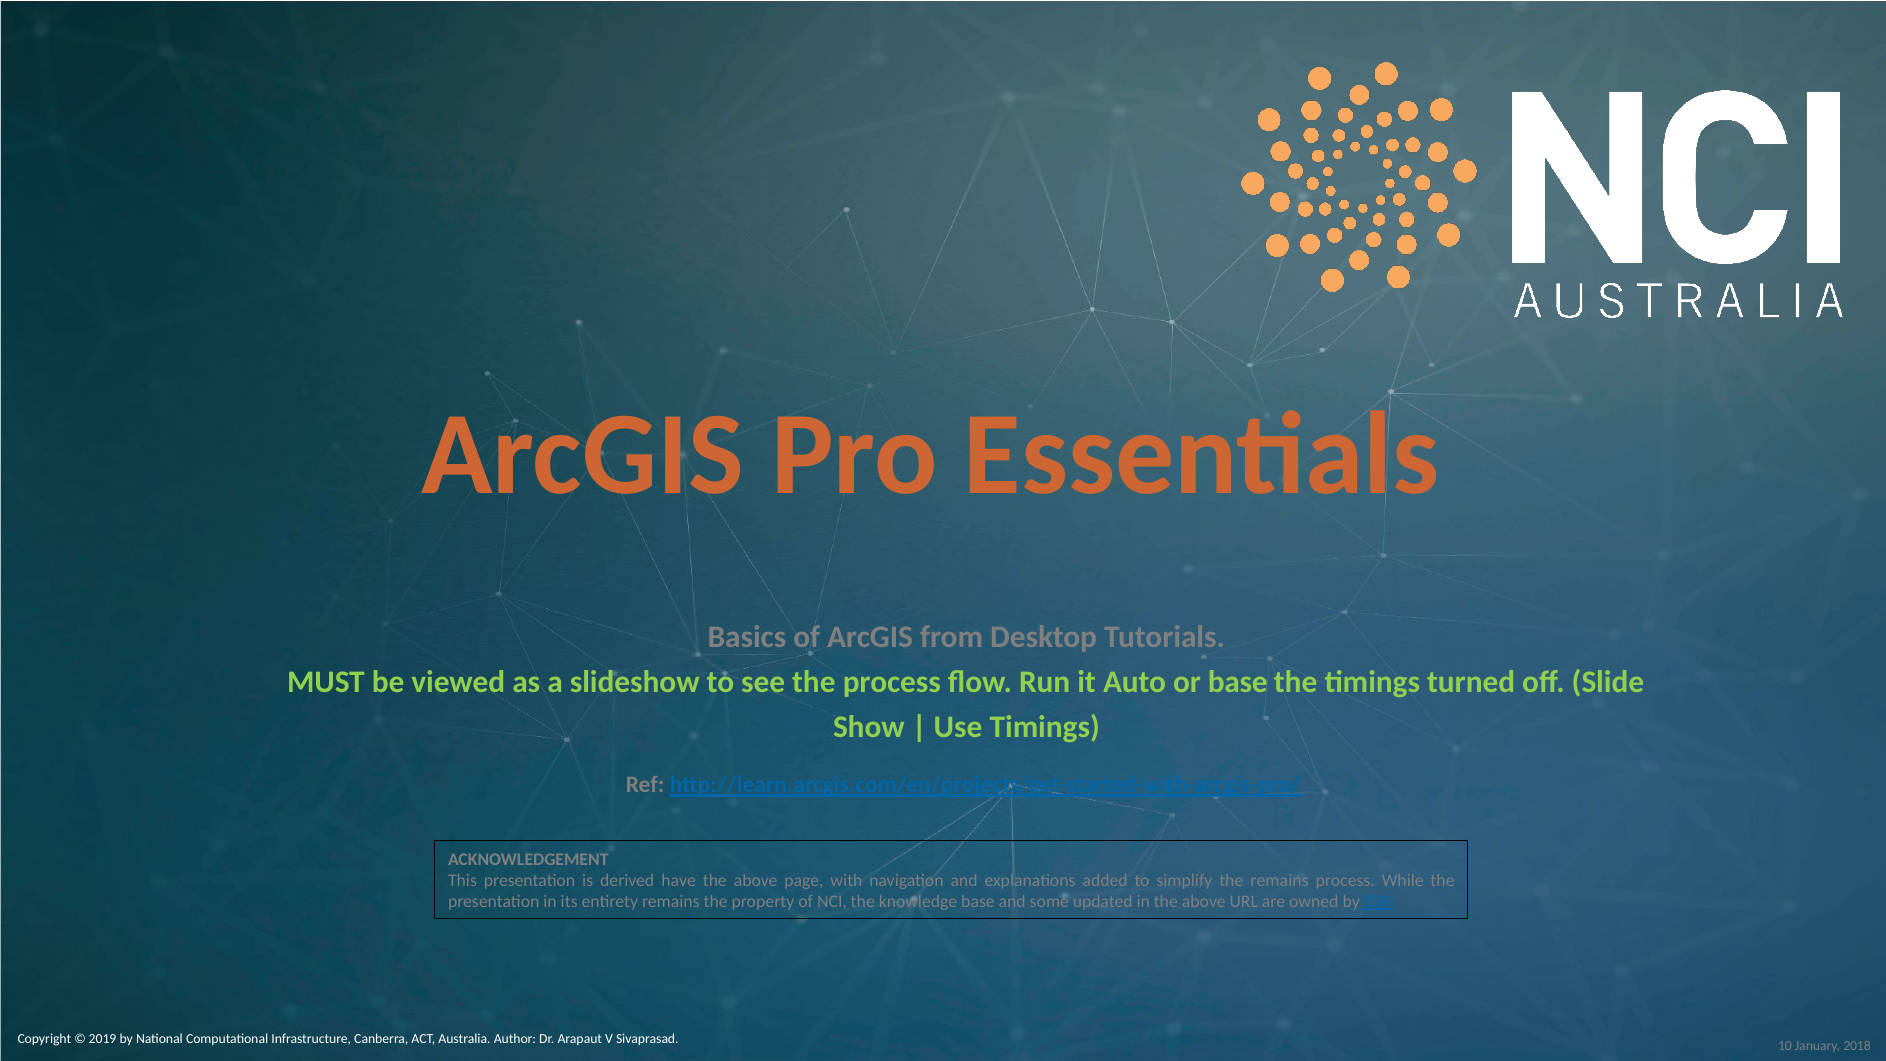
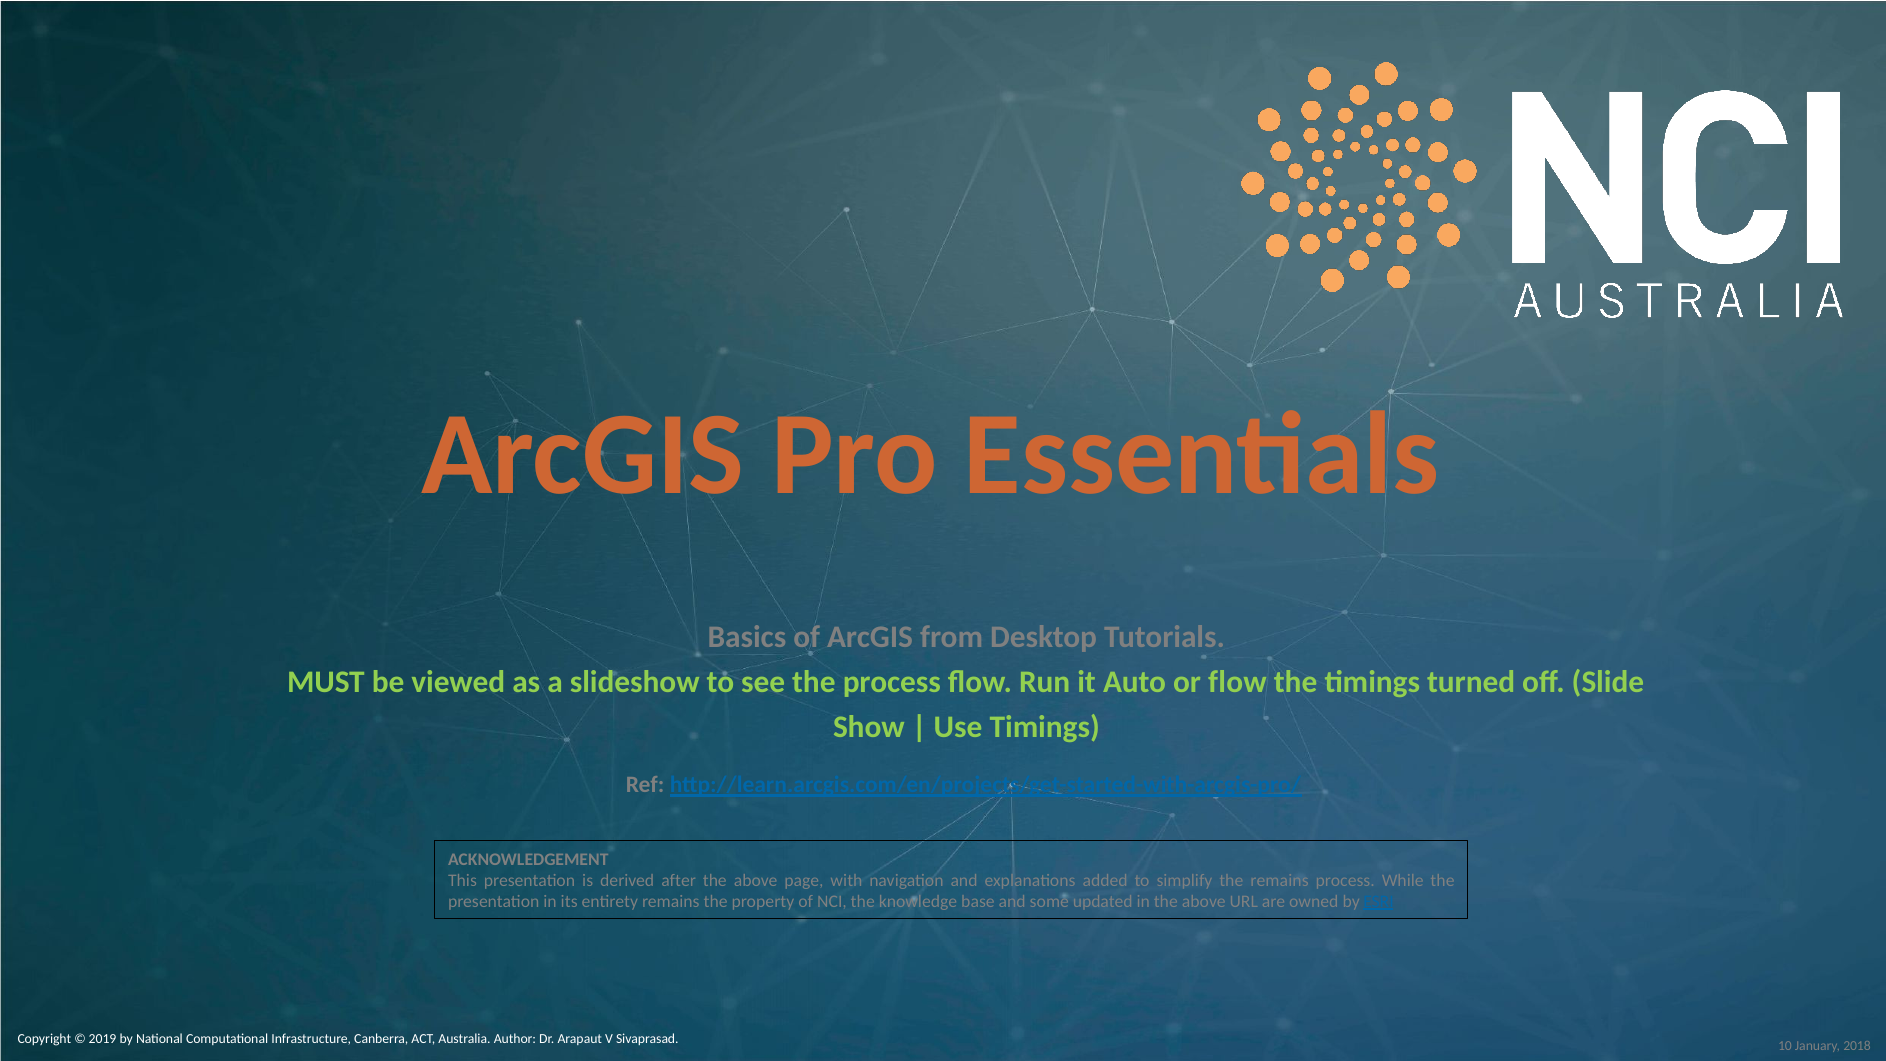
or base: base -> flow (1238, 682)
have: have -> after (679, 880)
